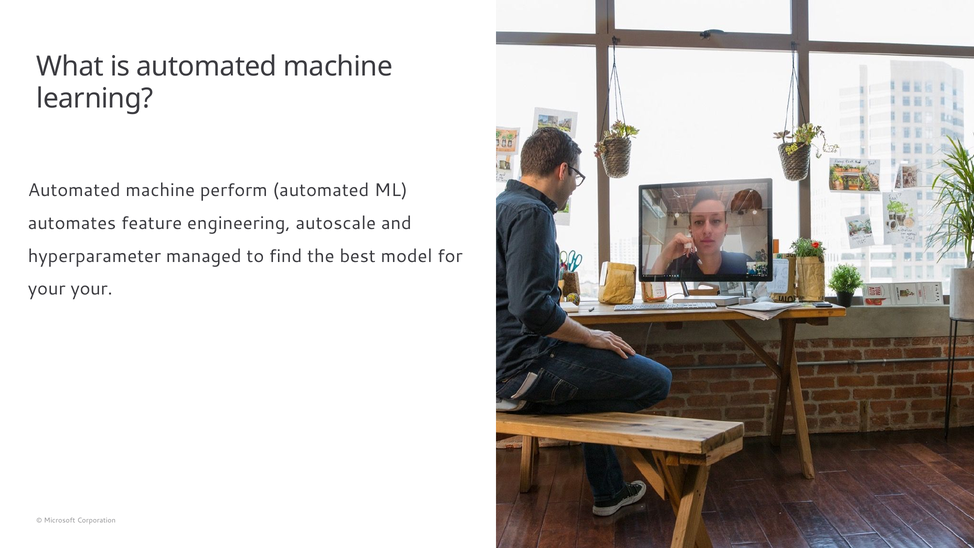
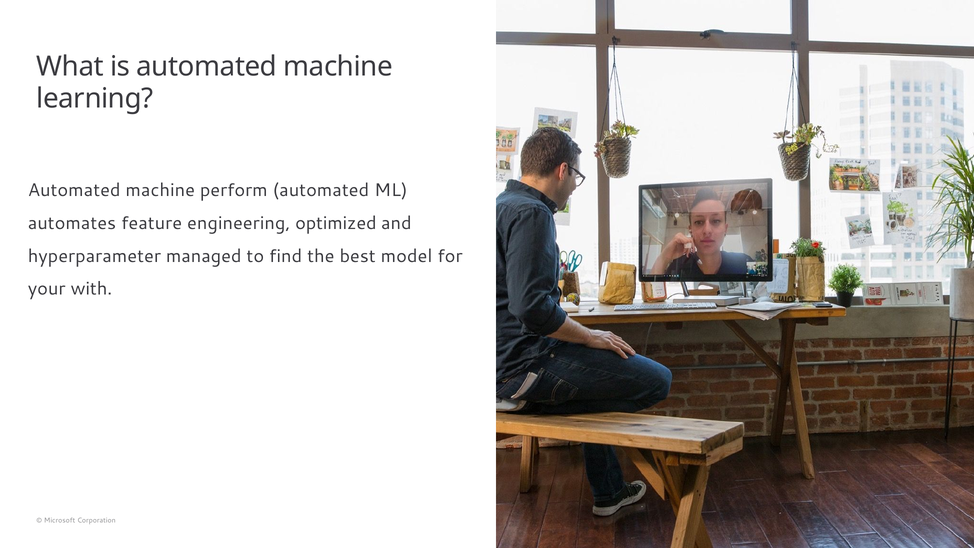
autoscale: autoscale -> optimized (336, 223)
your your: your -> with (91, 289)
